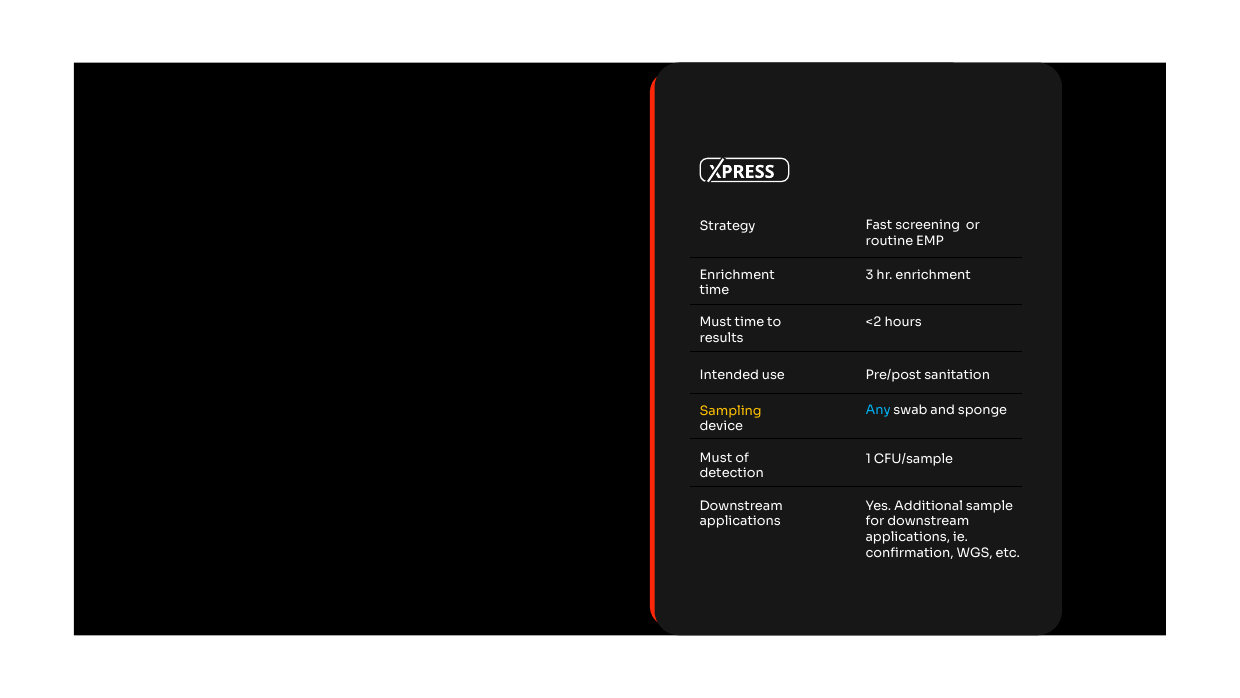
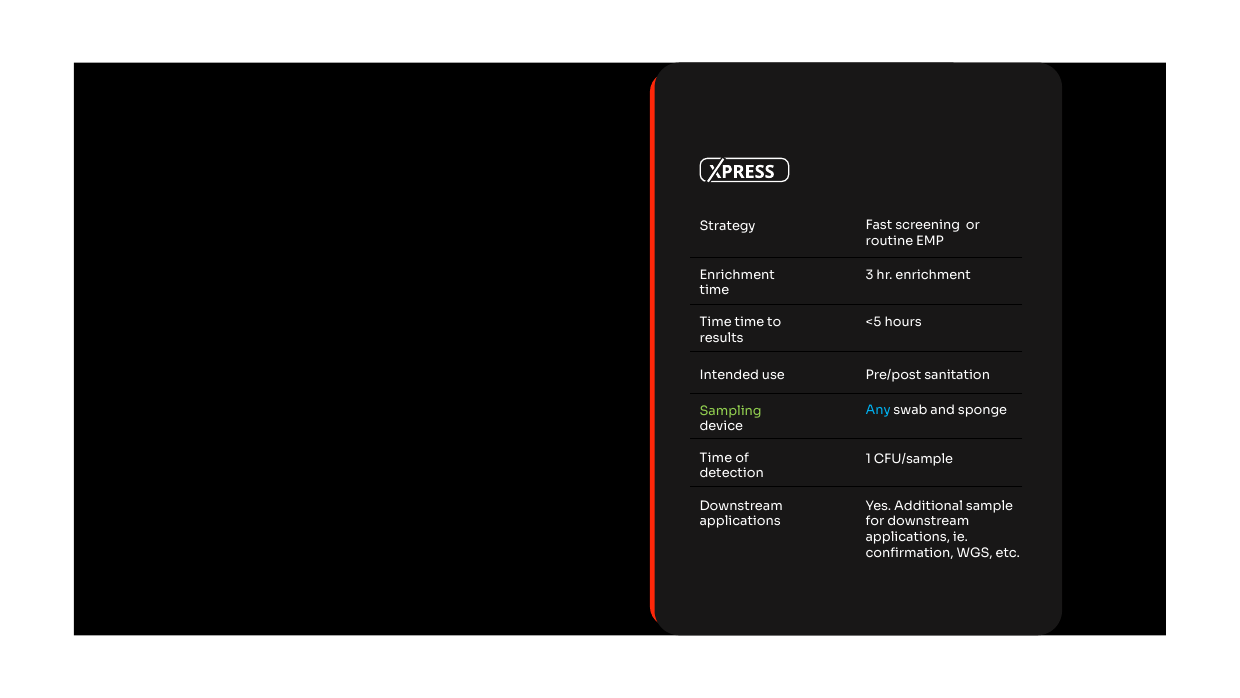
<2: <2 -> <5 (874, 322)
Must: Must -> Time (716, 322)
Sampling colour: yellow -> light green (731, 410)
Must: Must -> Time (716, 458)
